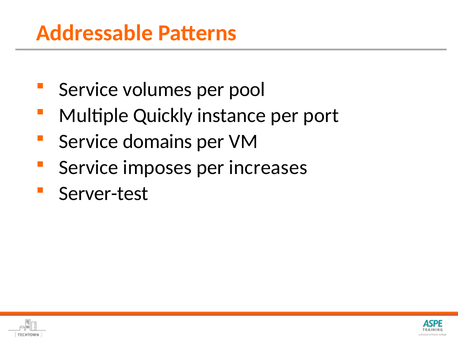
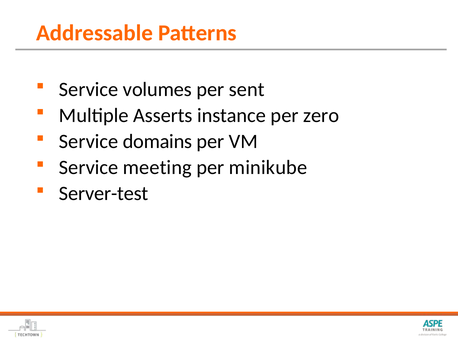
pool: pool -> sent (247, 89)
Quickly: Quickly -> Asserts (163, 116)
port: port -> zero (321, 116)
imposes: imposes -> meeting (157, 168)
increases: increases -> minikube (268, 168)
